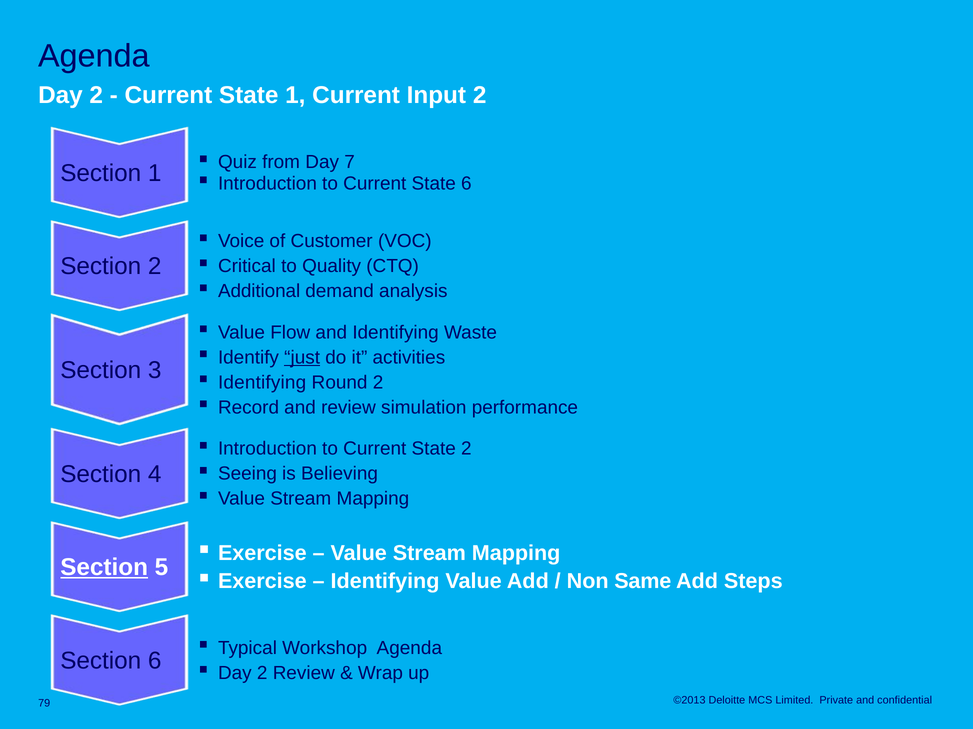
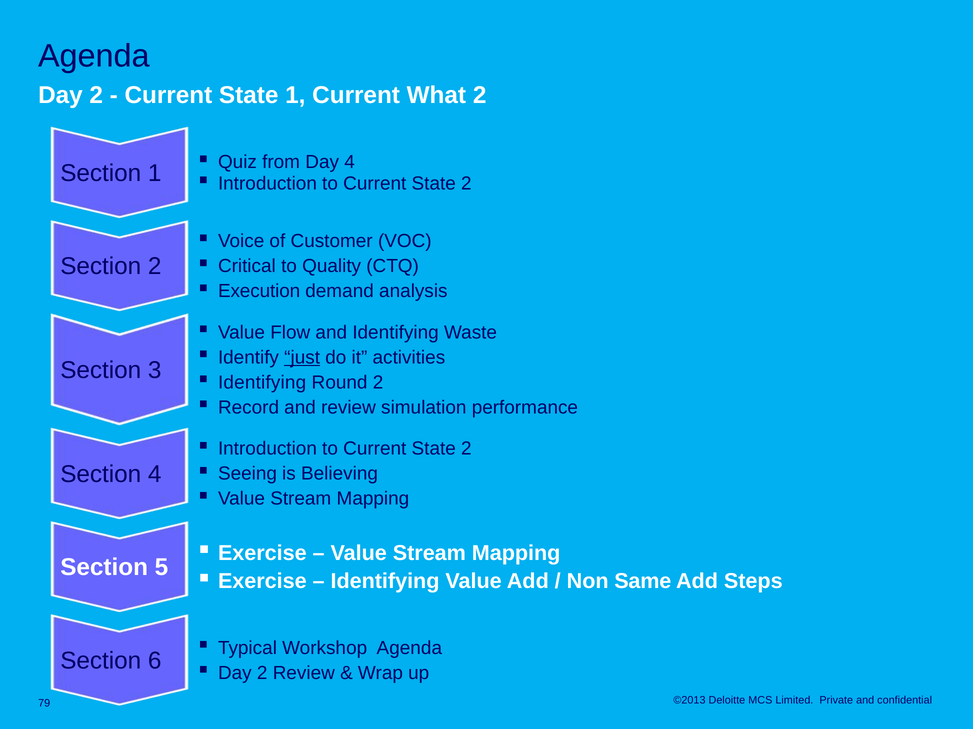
Input: Input -> What (436, 96)
Day 7: 7 -> 4 (350, 162)
6: 6 -> 2 (466, 184)
Additional: Additional -> Execution (259, 291)
Section underline: present -> none (104, 568)
